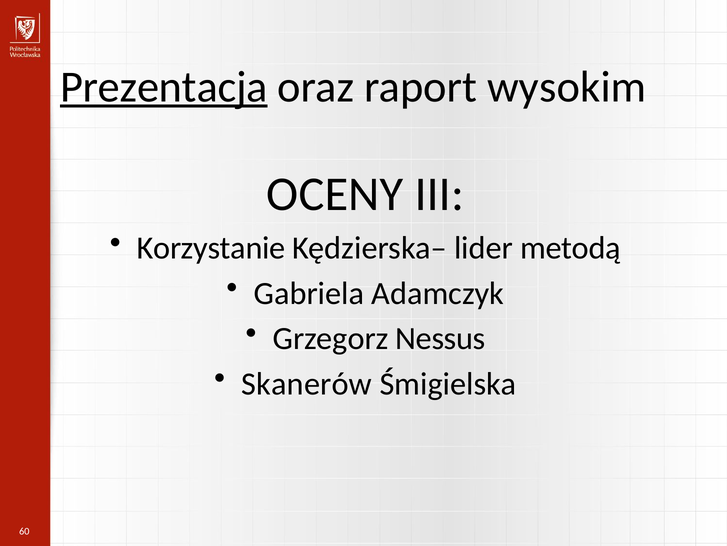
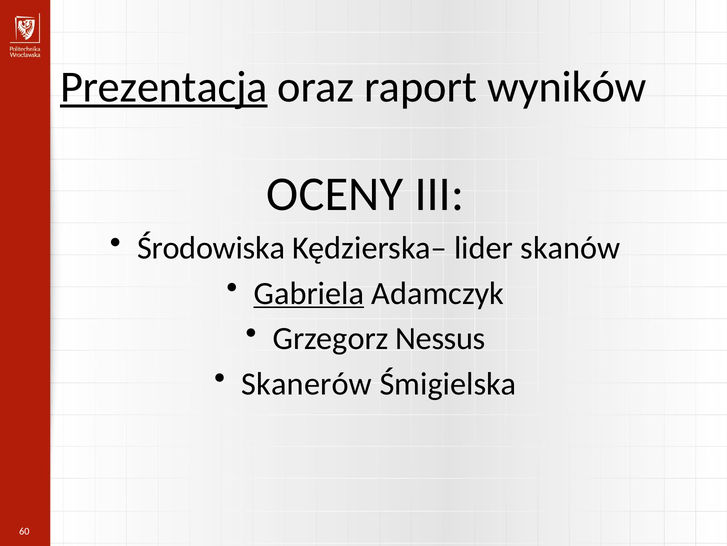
wysokim: wysokim -> wyników (567, 87)
Korzystanie: Korzystanie -> Środowiska (211, 248)
metodą: metodą -> skanów (570, 248)
Gabriela underline: none -> present (309, 293)
